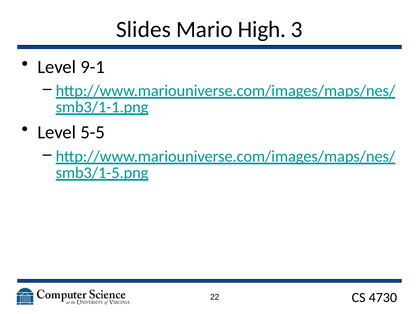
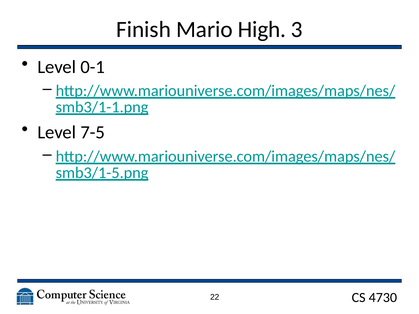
Slides: Slides -> Finish (144, 30)
9-1: 9-1 -> 0-1 (93, 67)
5-5: 5-5 -> 7-5 (93, 133)
